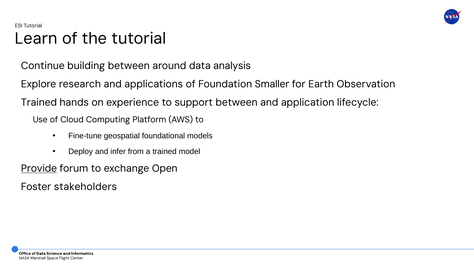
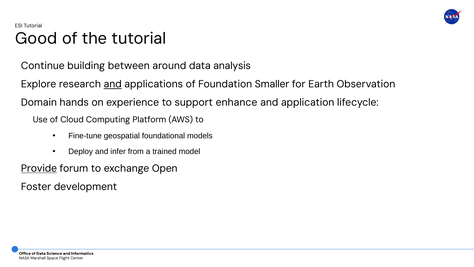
Learn: Learn -> Good (36, 38)
and underline: none -> present (113, 84)
Trained: Trained -> Domain (39, 102)
support between: between -> enhance (236, 102)
stakeholders: stakeholders -> development (86, 186)
